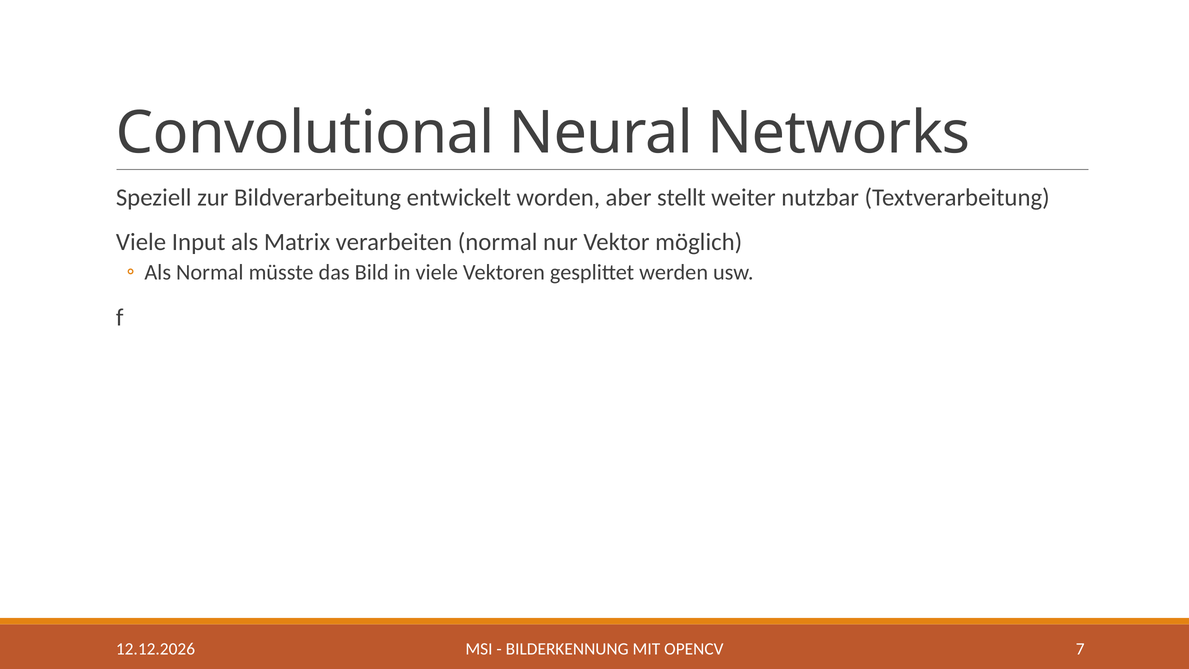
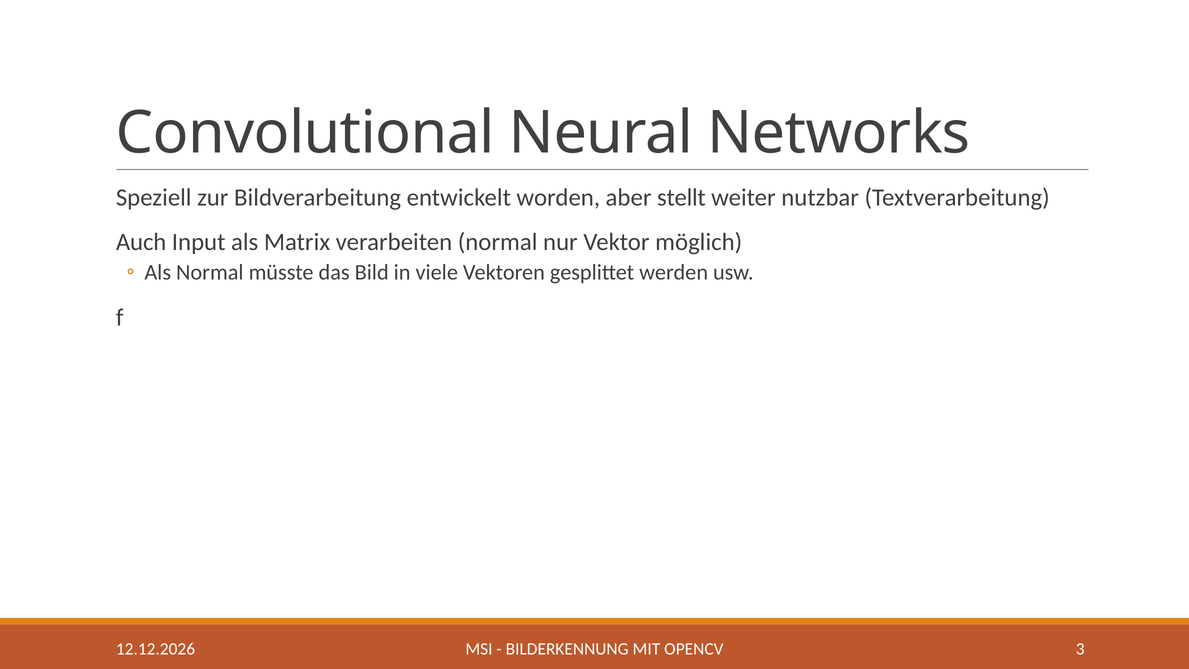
Viele: Viele -> Auch (141, 242)
7: 7 -> 3 (1080, 649)
